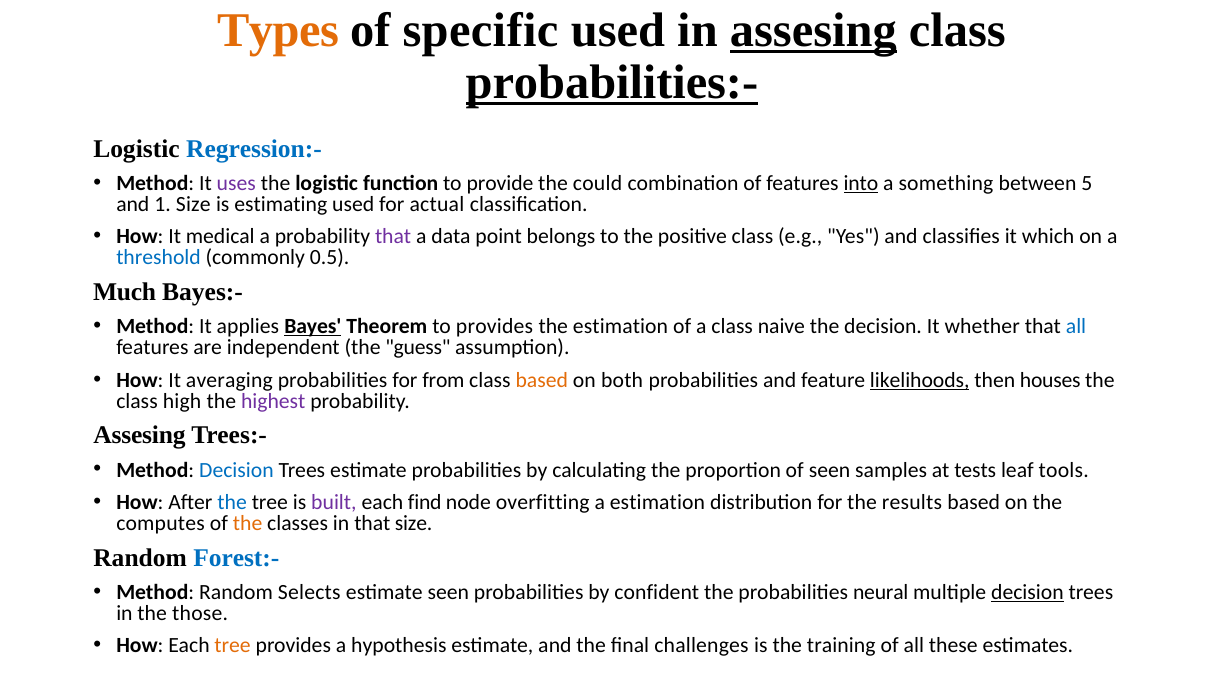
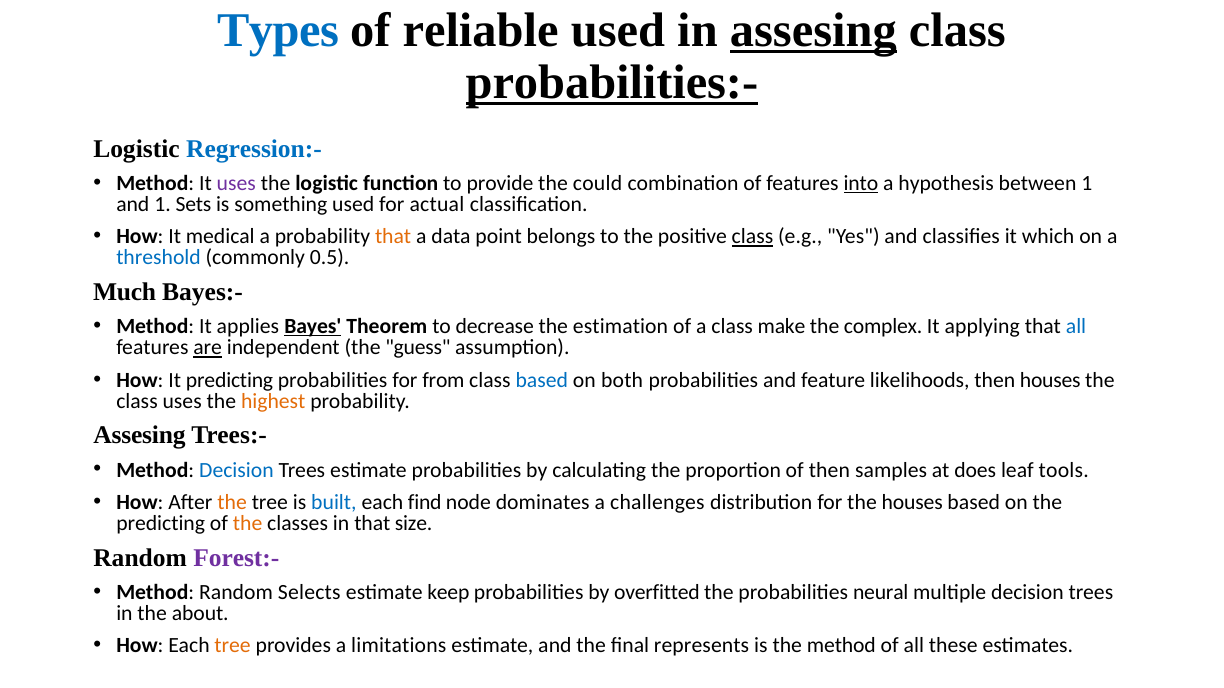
Types colour: orange -> blue (278, 30)
specific: specific -> reliable (481, 30)
something: something -> hypothesis (946, 183)
between 5: 5 -> 1 (1087, 183)
1 Size: Size -> Sets (194, 204)
estimating: estimating -> something (281, 204)
that colour: purple -> orange (393, 237)
class underline: none -> present (752, 237)
to provides: provides -> decrease (495, 327)
naive: naive -> make (782, 327)
the decision: decision -> complex (883, 327)
whether: whether -> applying (982, 327)
are underline: none -> present (208, 348)
It averaging: averaging -> predicting (230, 380)
based colour: orange -> blue (542, 380)
likelihoods underline: present -> none (920, 380)
class high: high -> uses (182, 401)
highest colour: purple -> orange (273, 401)
of seen: seen -> then (829, 470)
tests: tests -> does (975, 470)
the colour: blue -> orange (232, 503)
built colour: purple -> blue (334, 503)
overfitting: overfitting -> dominates (543, 503)
a estimation: estimation -> challenges (657, 503)
the results: results -> houses (912, 503)
computes: computes -> predicting (161, 524)
Forest:- colour: blue -> purple (236, 558)
estimate seen: seen -> keep (448, 593)
confident: confident -> overfitted (657, 593)
decision underline: present -> none (1027, 593)
those: those -> about (200, 614)
hypothesis: hypothesis -> limitations (399, 646)
challenges: challenges -> represents (702, 646)
the training: training -> method (841, 646)
